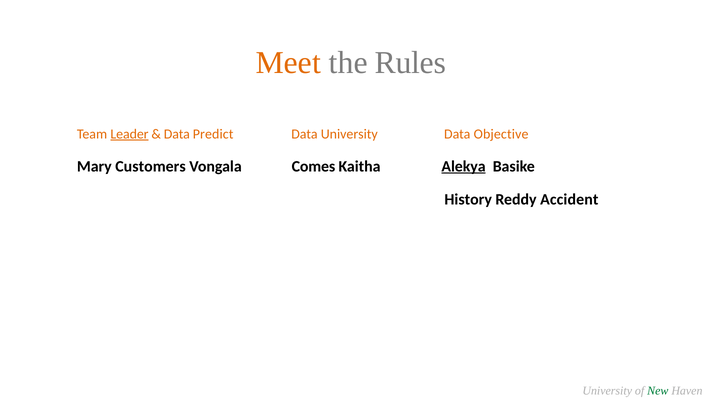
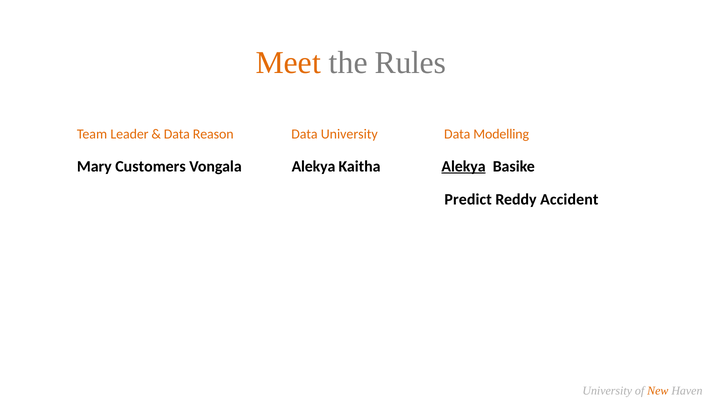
Leader underline: present -> none (130, 134)
Predict: Predict -> Reason (213, 134)
Objective: Objective -> Modelling (501, 134)
Vongala Comes: Comes -> Alekya (314, 166)
History: History -> Predict (468, 200)
New colour: green -> orange (658, 391)
